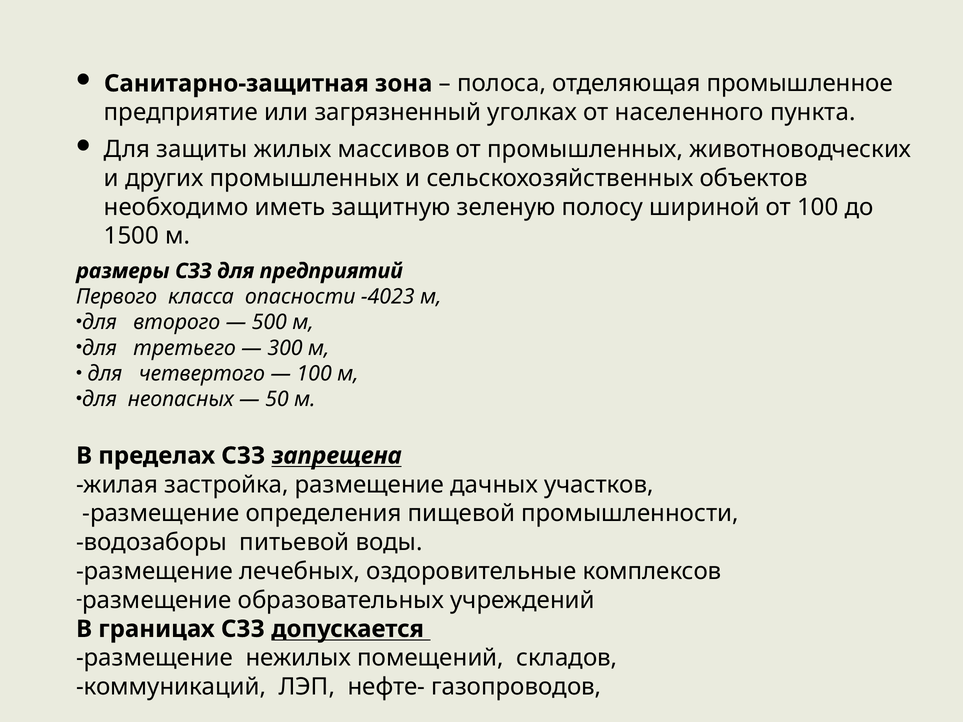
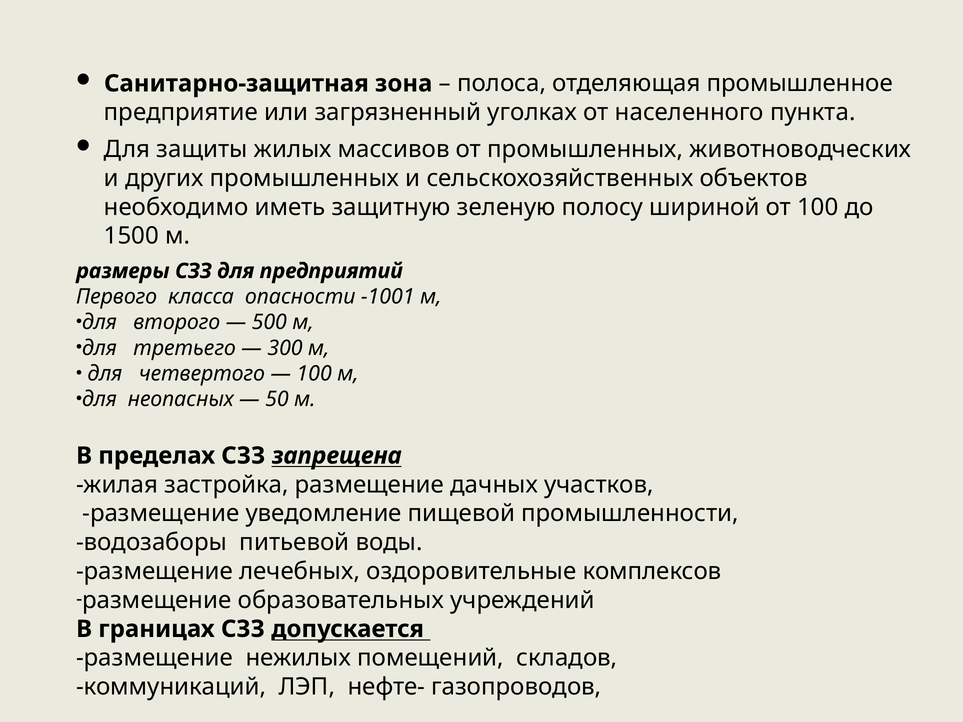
-4023: -4023 -> -1001 (388, 297)
определения: определения -> уведомление (324, 514)
